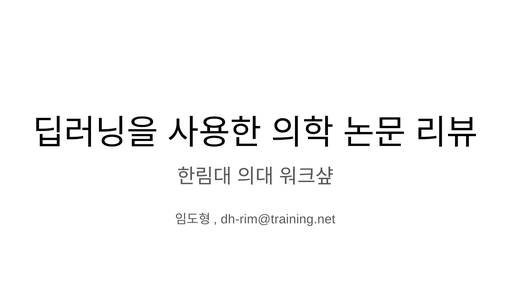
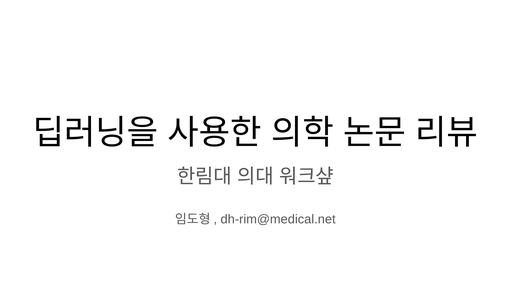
dh-rim@training.net: dh-rim@training.net -> dh-rim@medical.net (278, 220)
